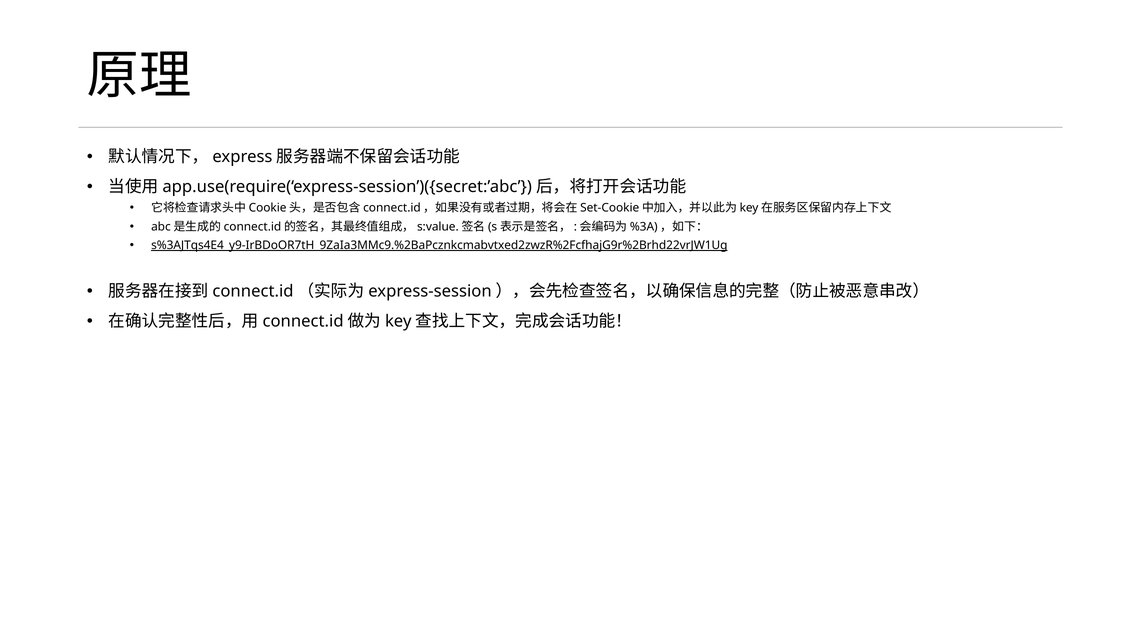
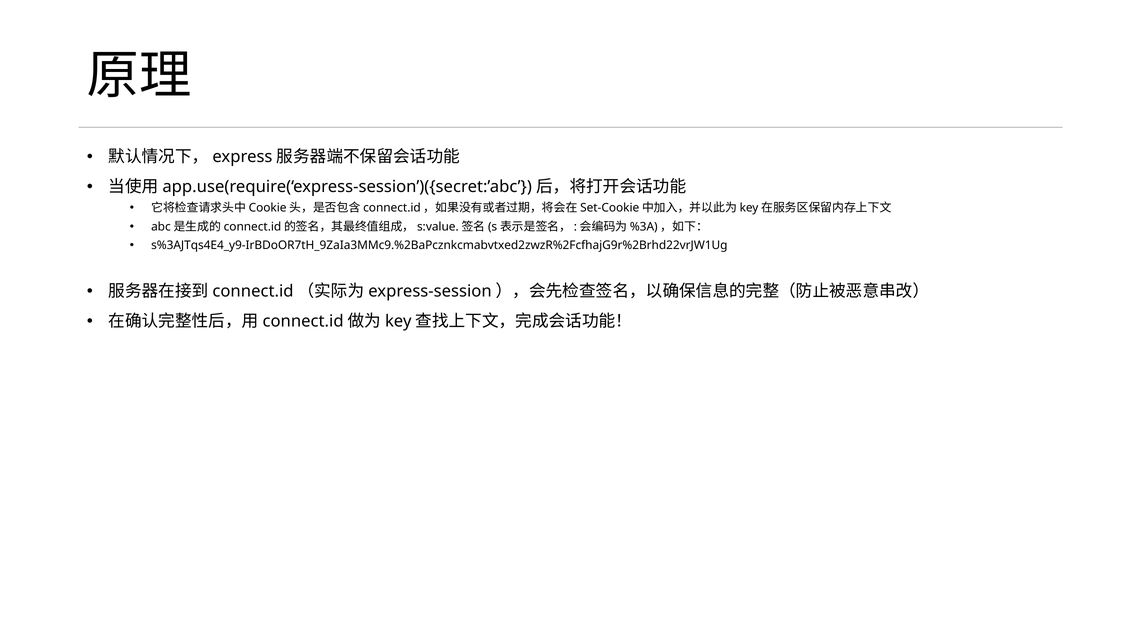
s%3AJTqs4E4_y9-IrBDoOR7tH_9ZaIa3MMc9.%2BaPcznkcmabvtxed2zwzR%2FcfhajG9r%2Brhd22vrJW1Ug underline: present -> none (439, 245)
